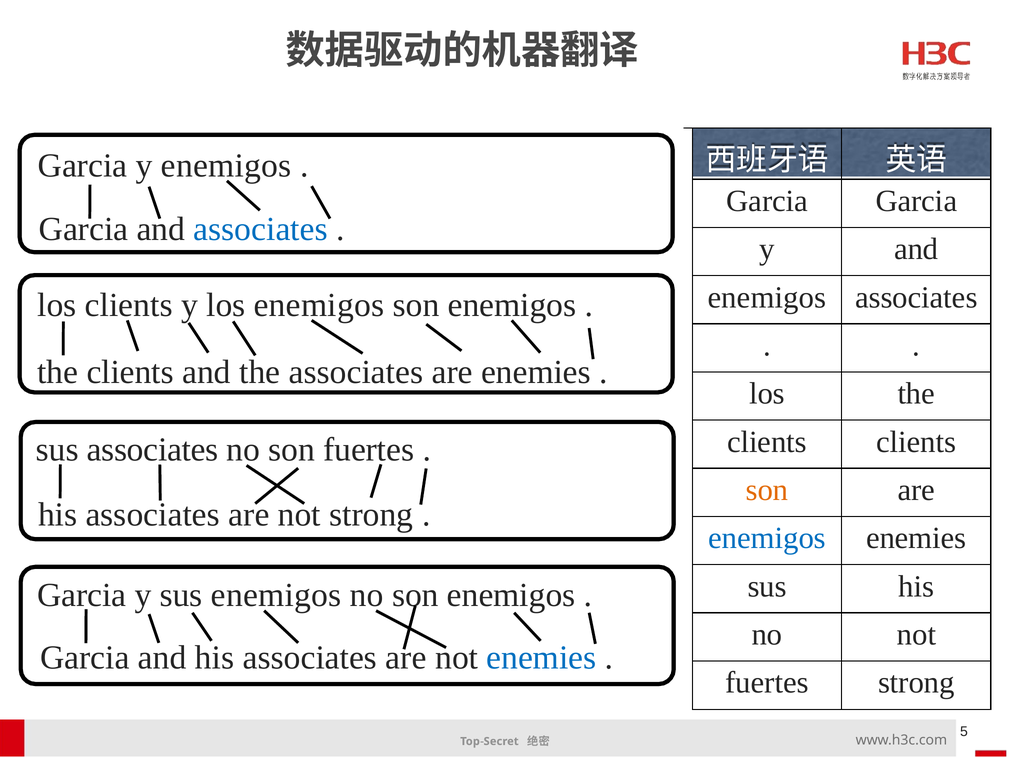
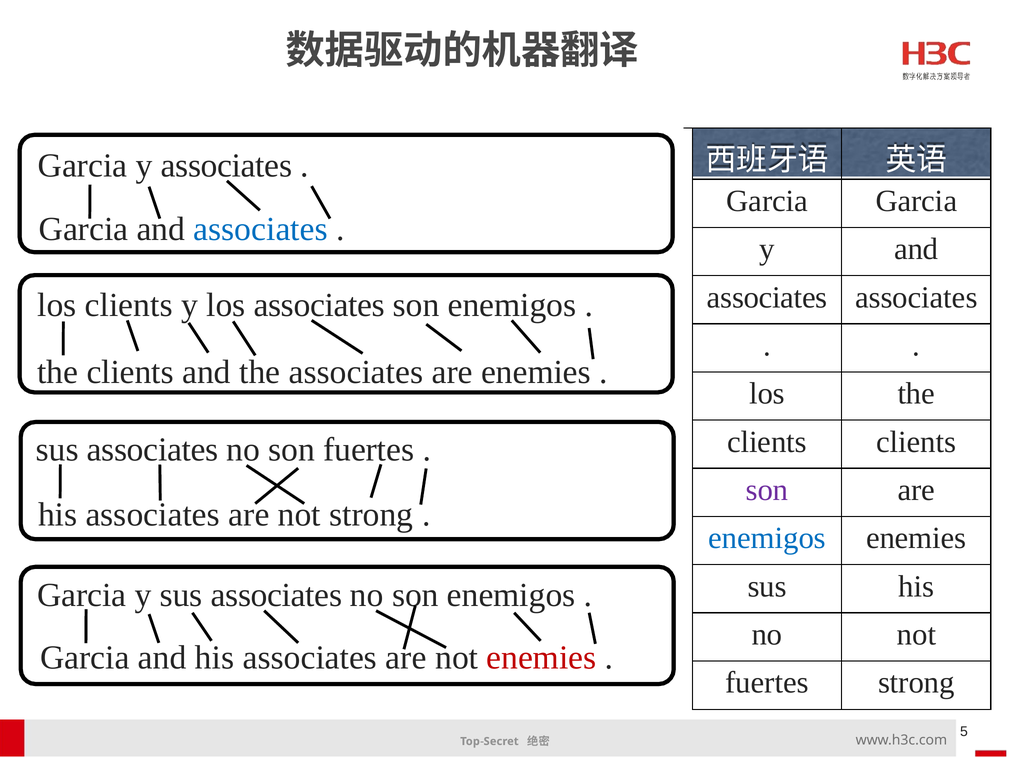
y enemigos: enemigos -> associates (226, 166)
enemigos: enemigos -> associates (767, 298)
los enemigos: enemigos -> associates (319, 305)
son colour: orange -> purple (767, 490)
y sus enemigos: enemigos -> associates (276, 596)
enemies colour: blue -> red (541, 658)
